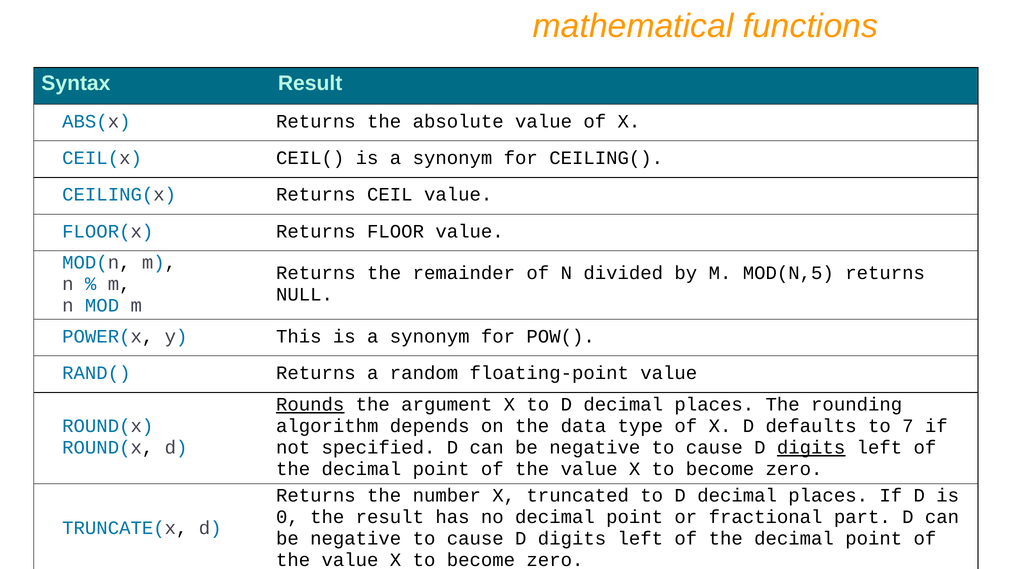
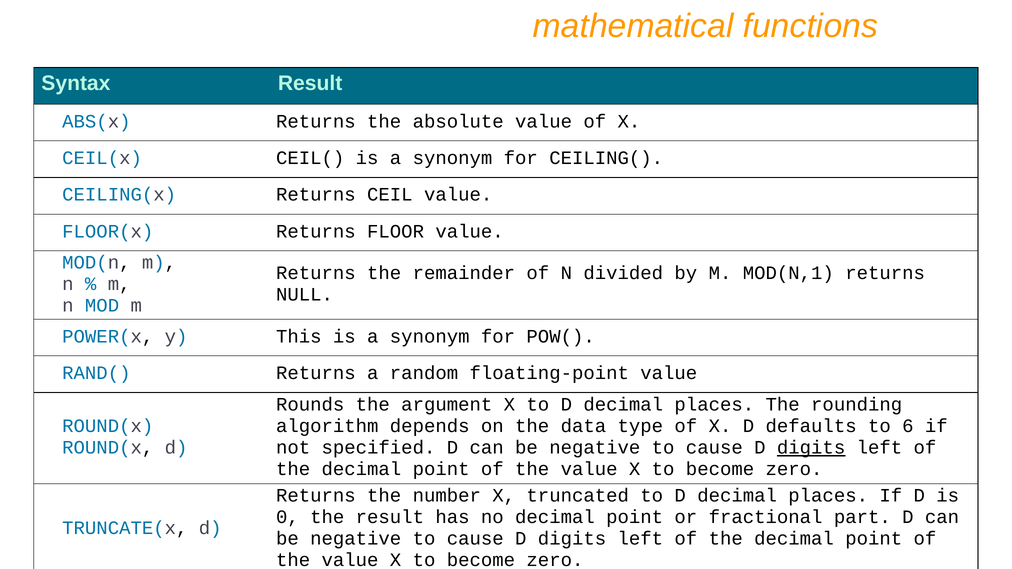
MOD(N,5: MOD(N,5 -> MOD(N,1 (788, 273)
Rounds underline: present -> none (310, 405)
7: 7 -> 6 (908, 426)
